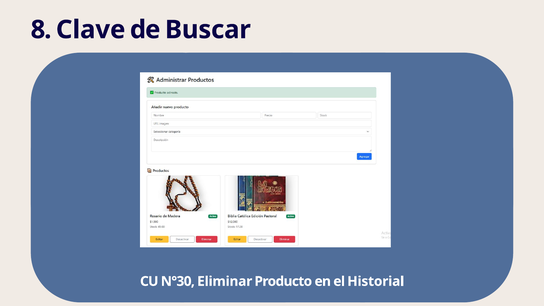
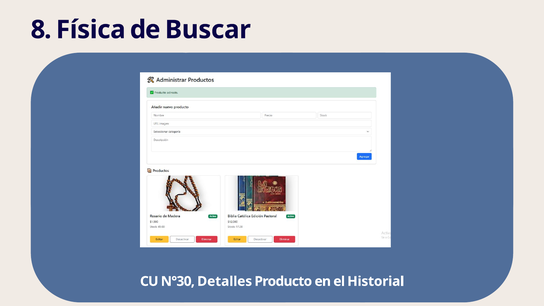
Clave: Clave -> Física (91, 30)
Eliminar: Eliminar -> Detalles (225, 281)
